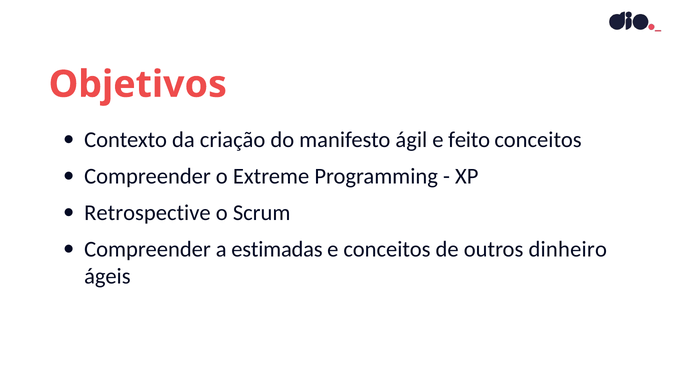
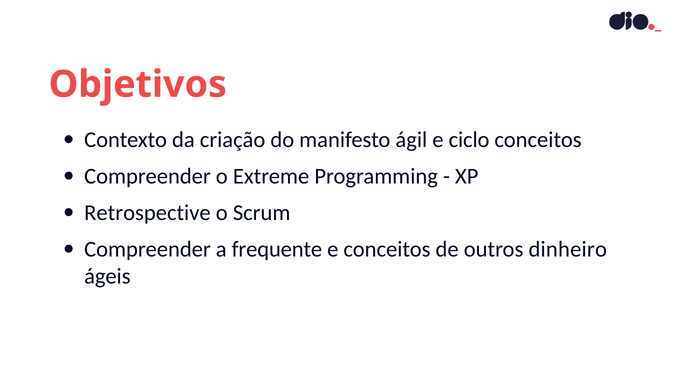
feito: feito -> ciclo (469, 140)
estimadas: estimadas -> frequente (277, 249)
